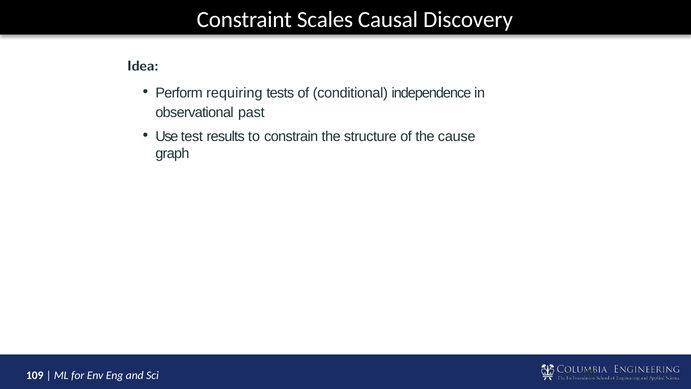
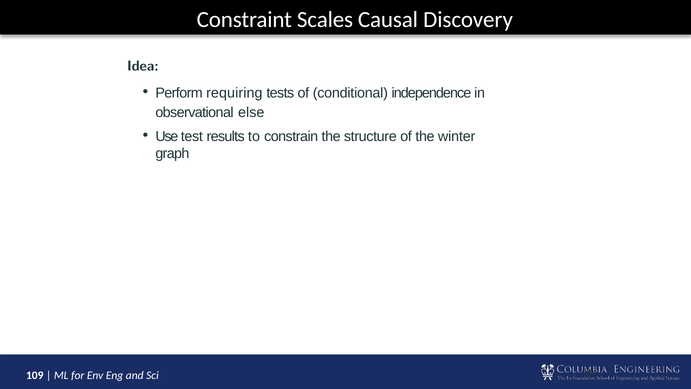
past: past -> else (251, 112)
cause: cause -> winter (457, 136)
